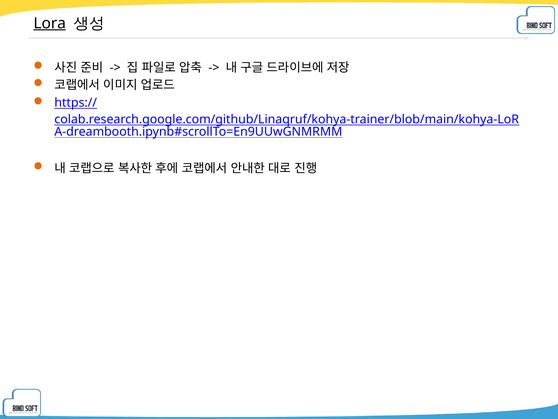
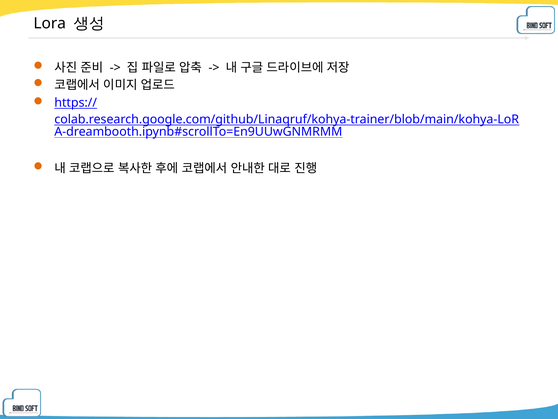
Lora underline: present -> none (50, 23)
